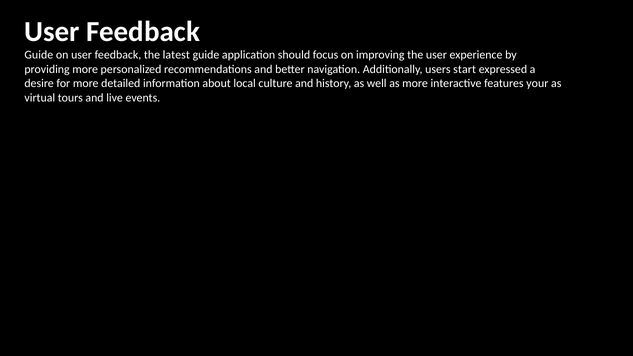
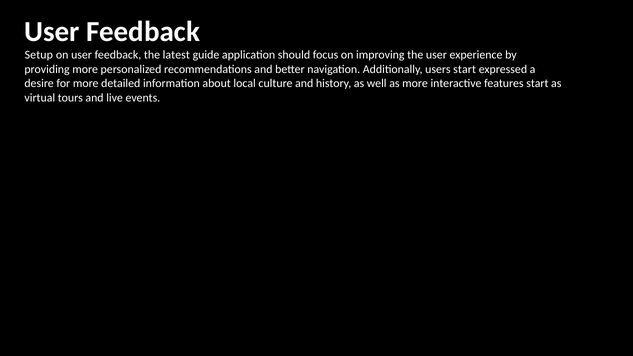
Guide: Guide -> Setup (39, 55)
features your: your -> start (537, 83)
